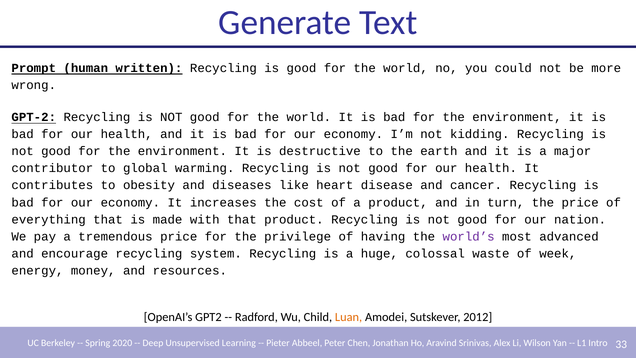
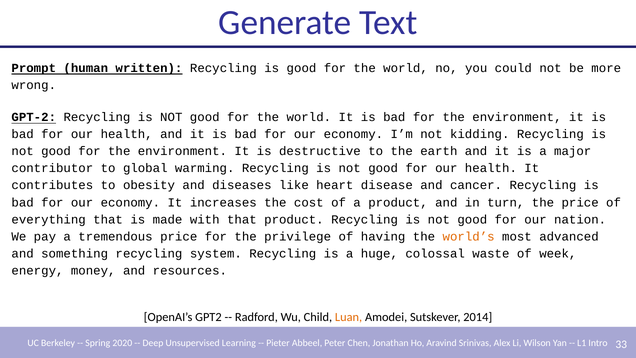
world’s colour: purple -> orange (469, 236)
encourage: encourage -> something (75, 253)
2012: 2012 -> 2014 (478, 317)
